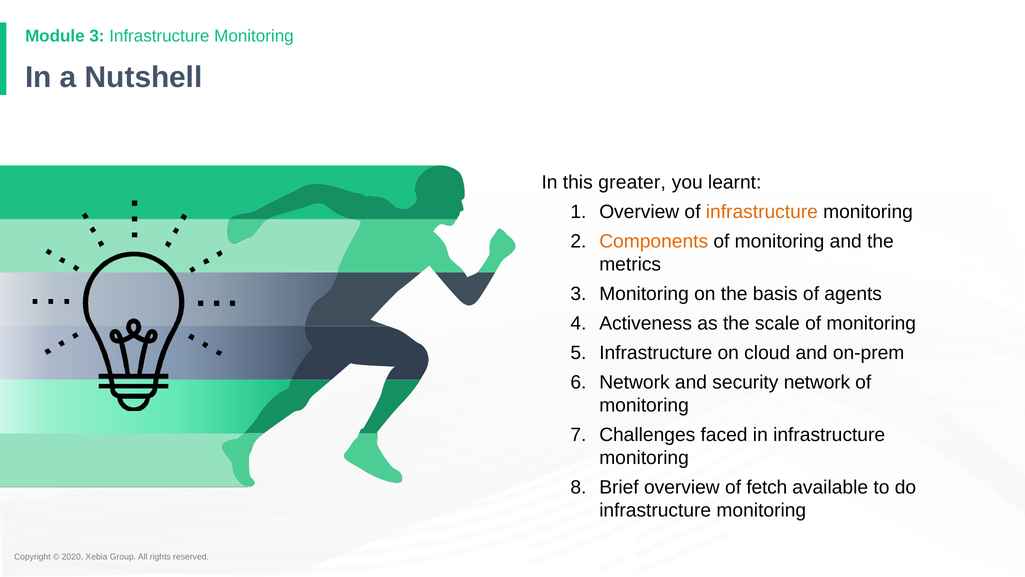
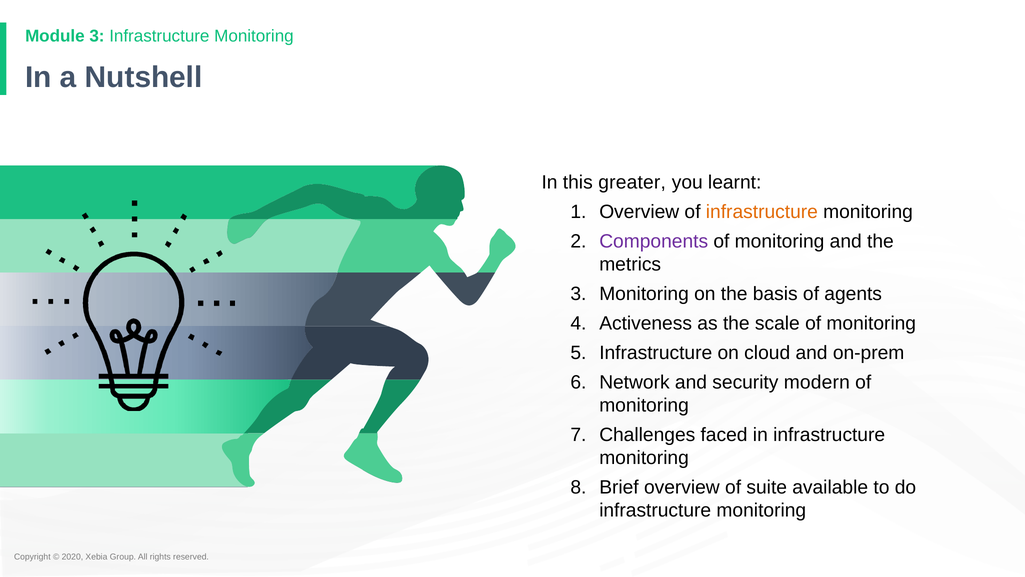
Components colour: orange -> purple (654, 241)
security network: network -> modern (817, 382)
fetch: fetch -> suite (767, 487)
